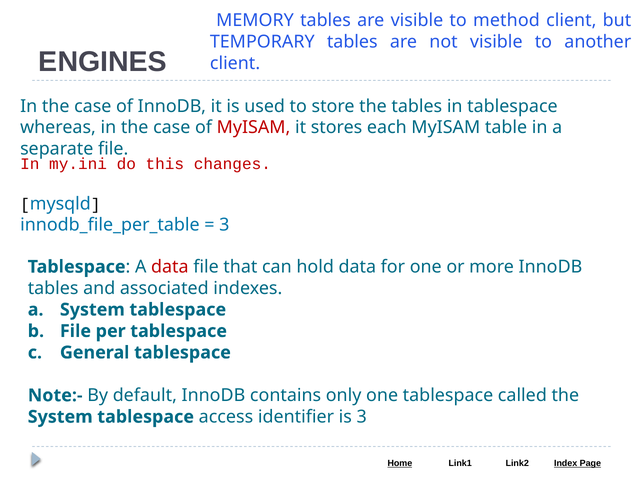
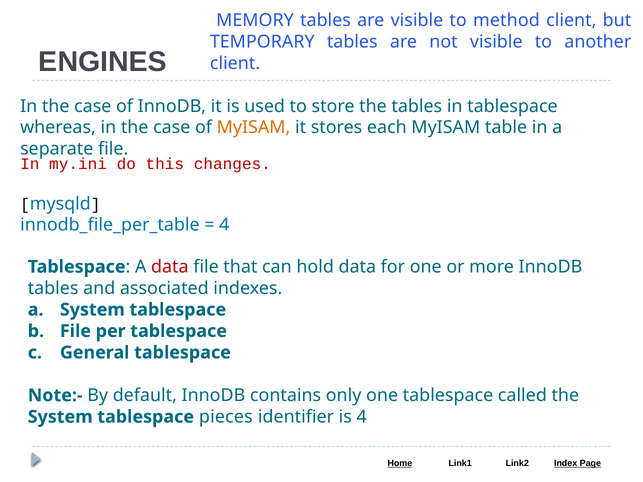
MyISAM colour: red -> orange (254, 128)
3: 3 -> 4 (224, 225)
access: access -> pieces (226, 417)
is 3: 3 -> 4 (362, 417)
